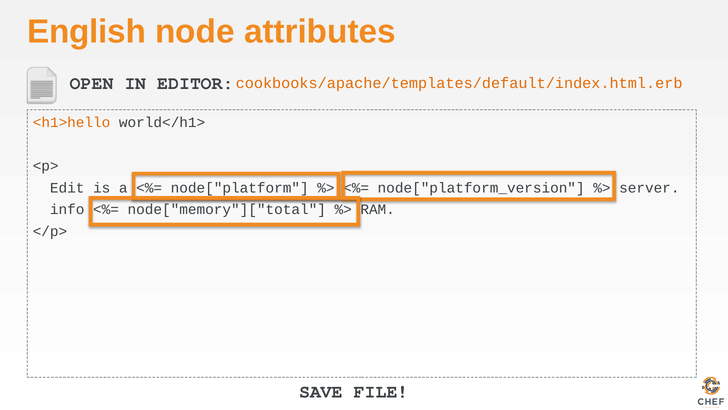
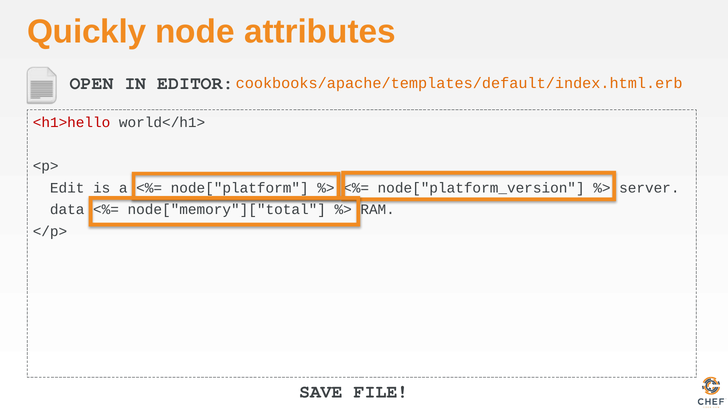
English: English -> Quickly (87, 31)
<h1>hello colour: orange -> red (72, 122)
info: info -> data (67, 209)
